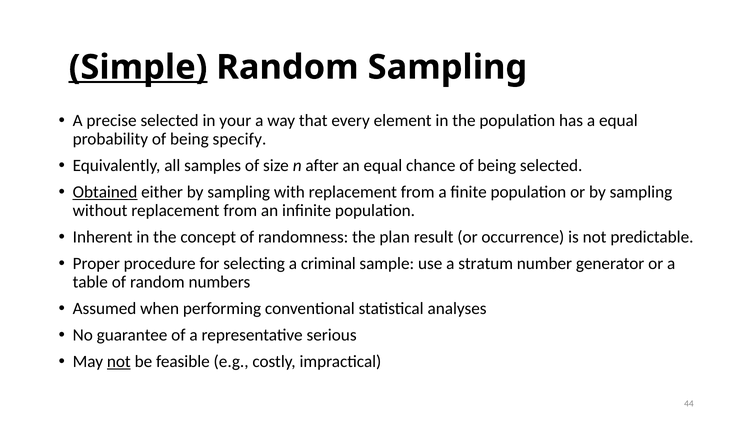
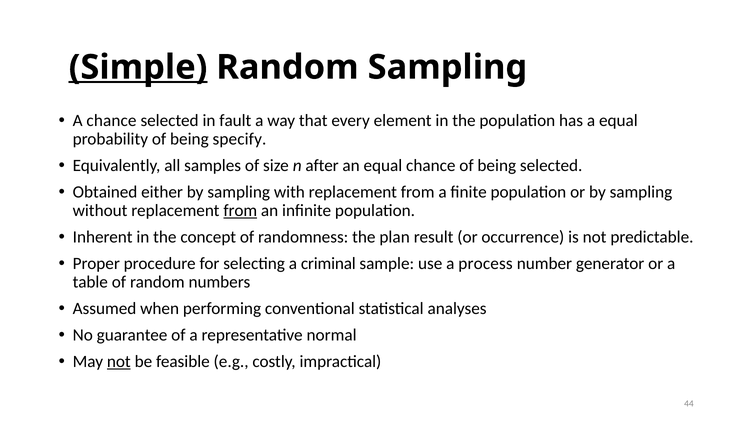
A precise: precise -> chance (112, 121)
your: your -> fault (235, 121)
Obtained underline: present -> none (105, 192)
from underline: none -> present (240, 211)
stratum: stratum -> process (486, 263)
serious: serious -> normal (332, 335)
